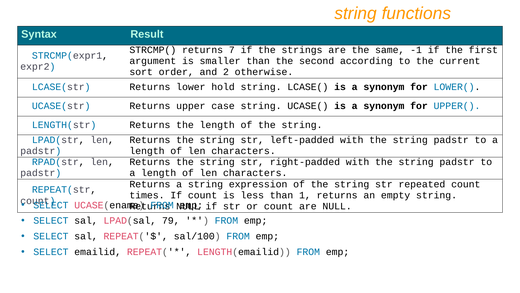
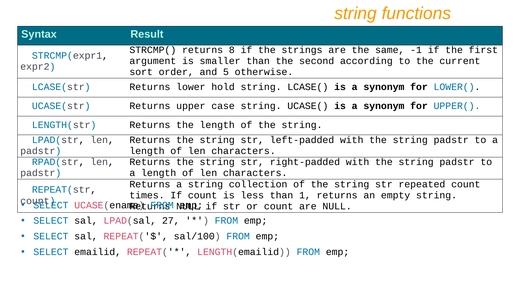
7: 7 -> 8 (232, 50)
2: 2 -> 5 (226, 72)
expression: expression -> collection (258, 184)
79: 79 -> 27 (171, 220)
